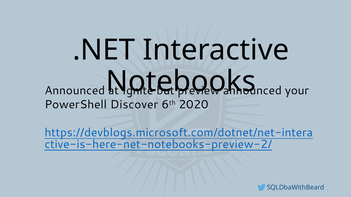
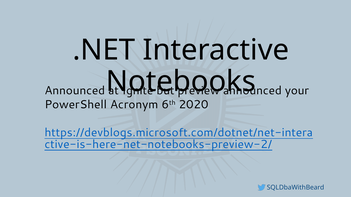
Discover: Discover -> Acronym (134, 105)
